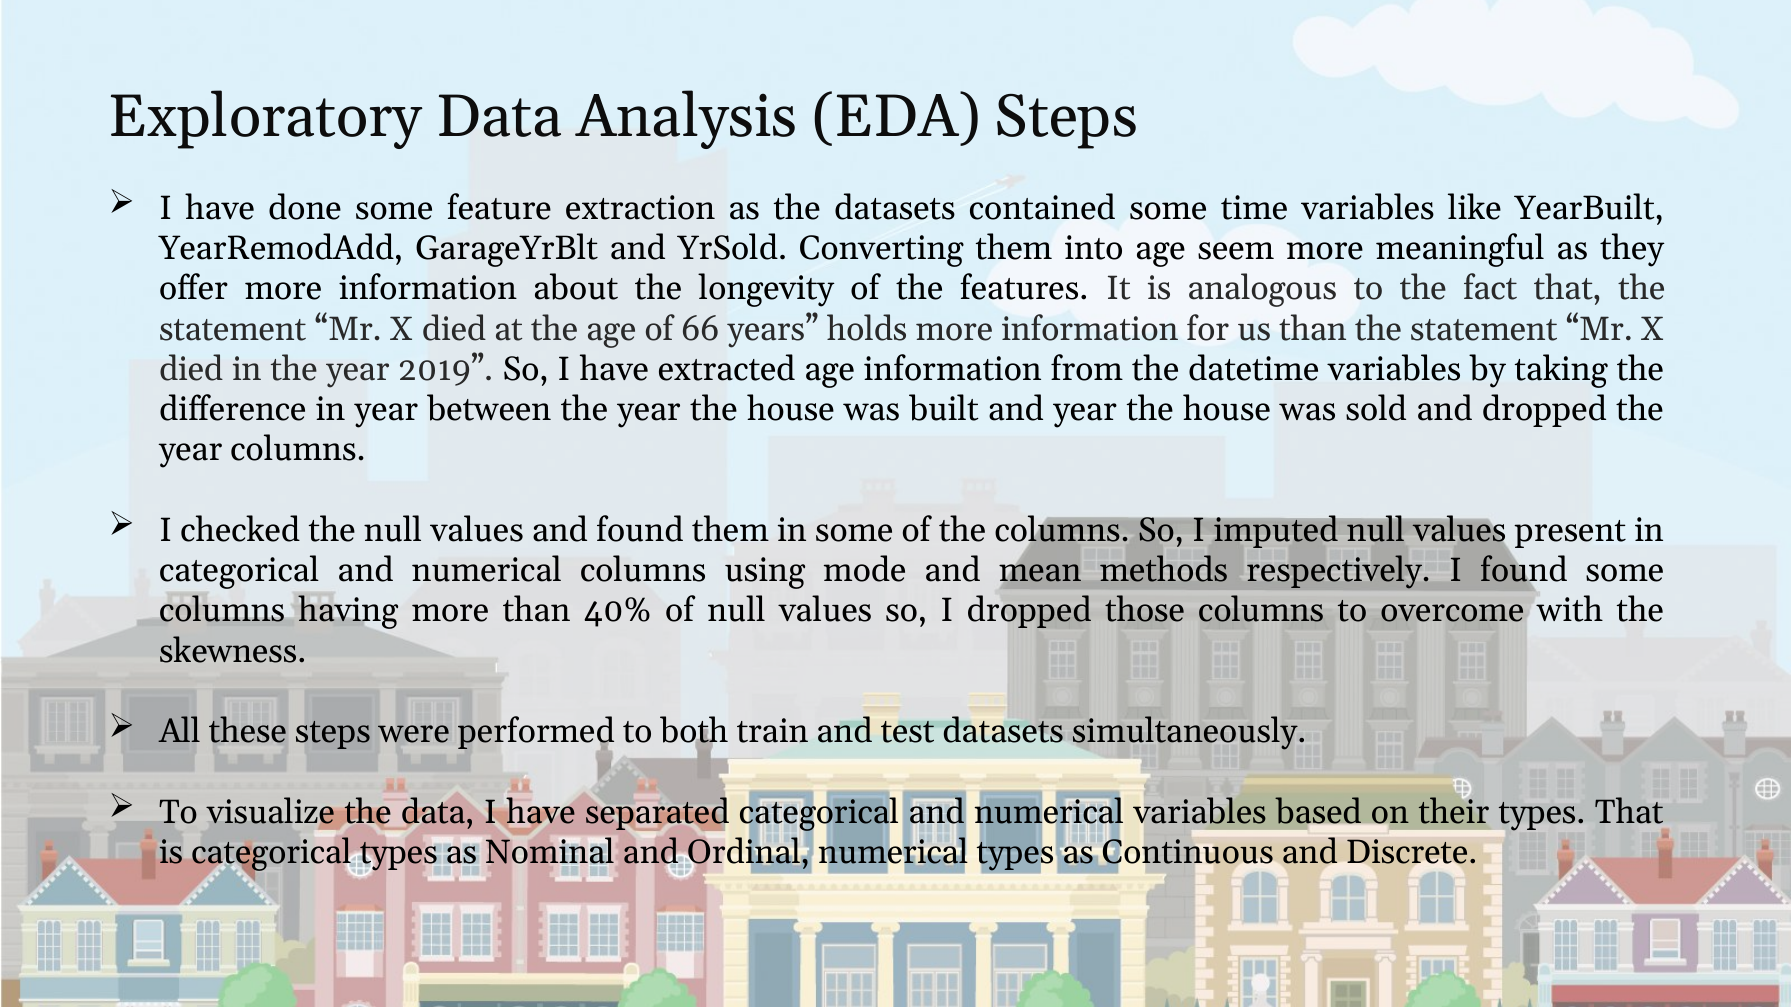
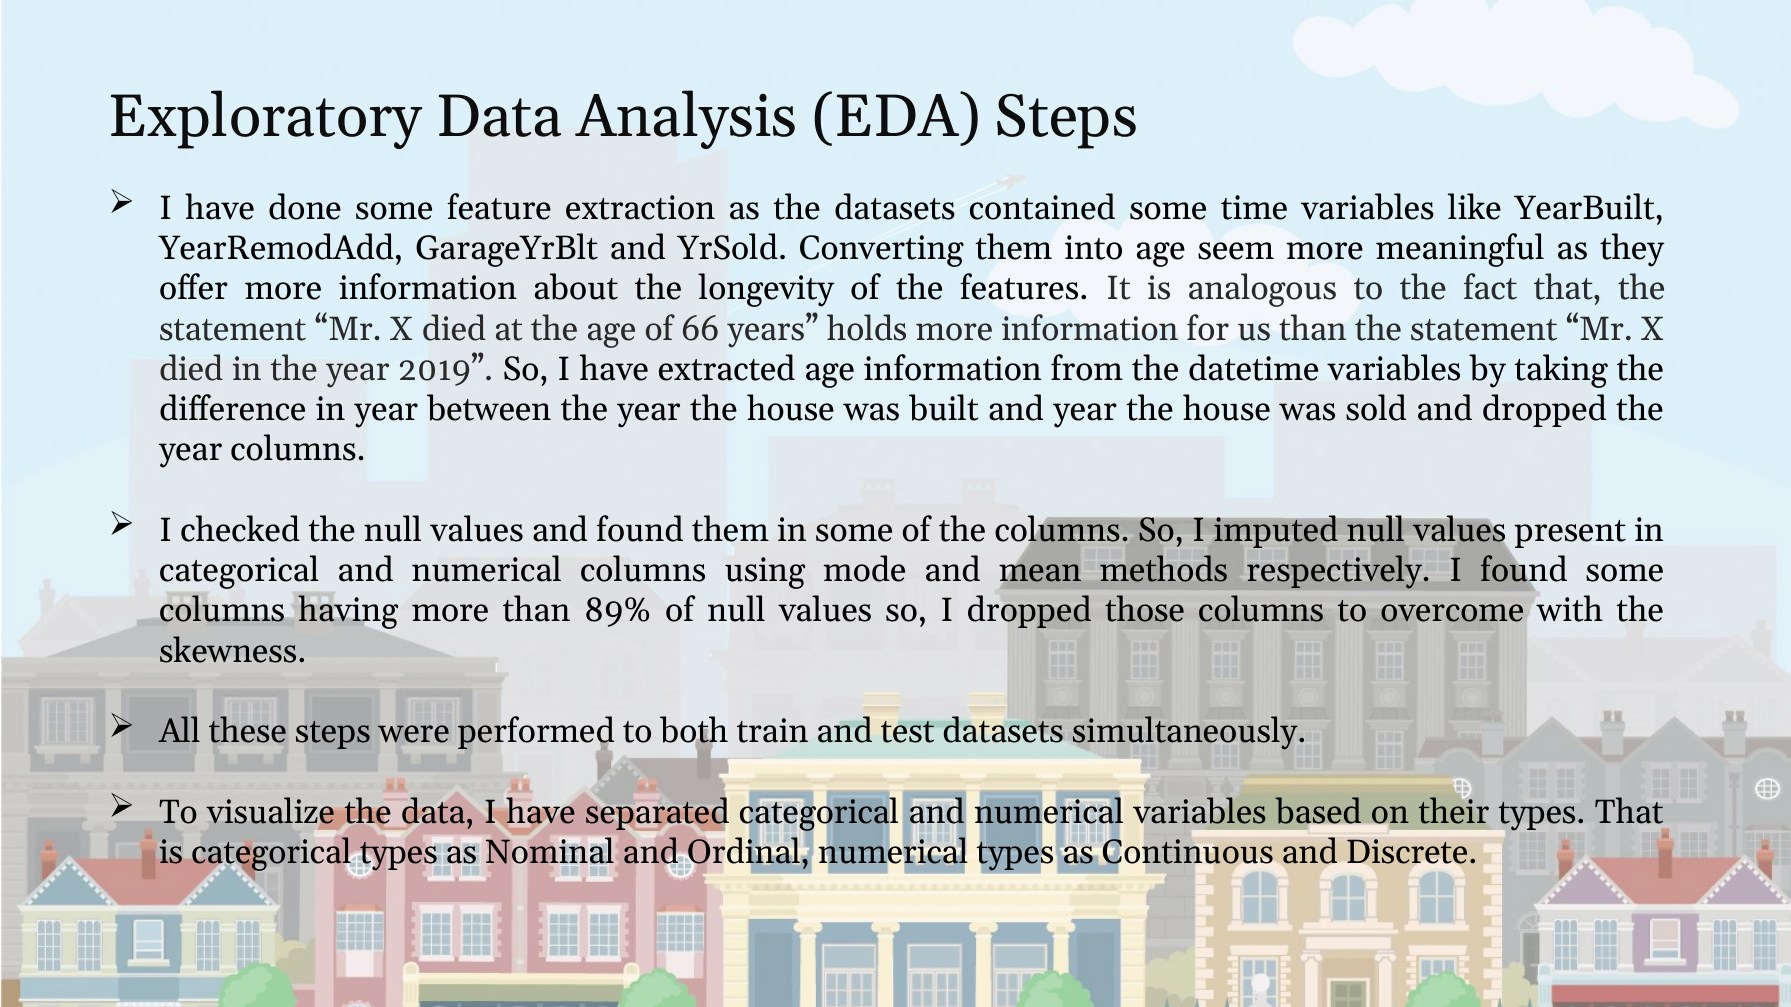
40%: 40% -> 89% (618, 611)
